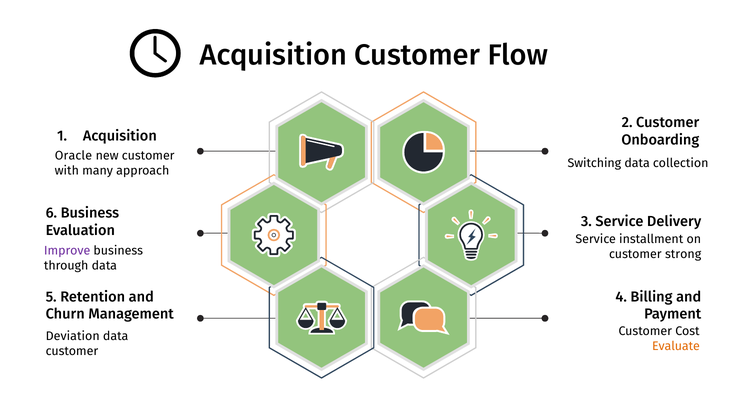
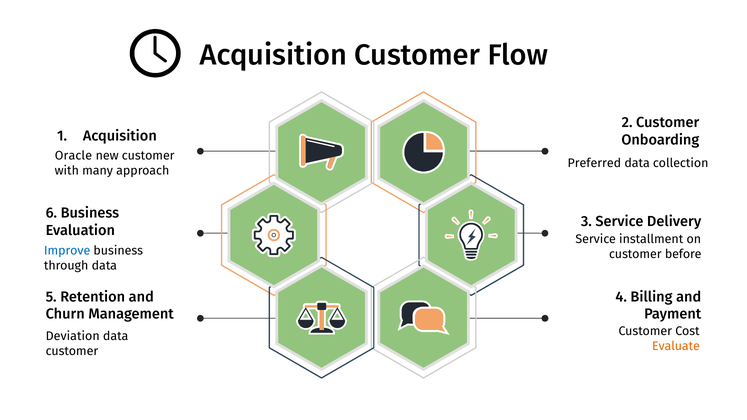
Switching: Switching -> Preferred (594, 163)
Improve colour: purple -> blue (67, 251)
strong: strong -> before (683, 254)
